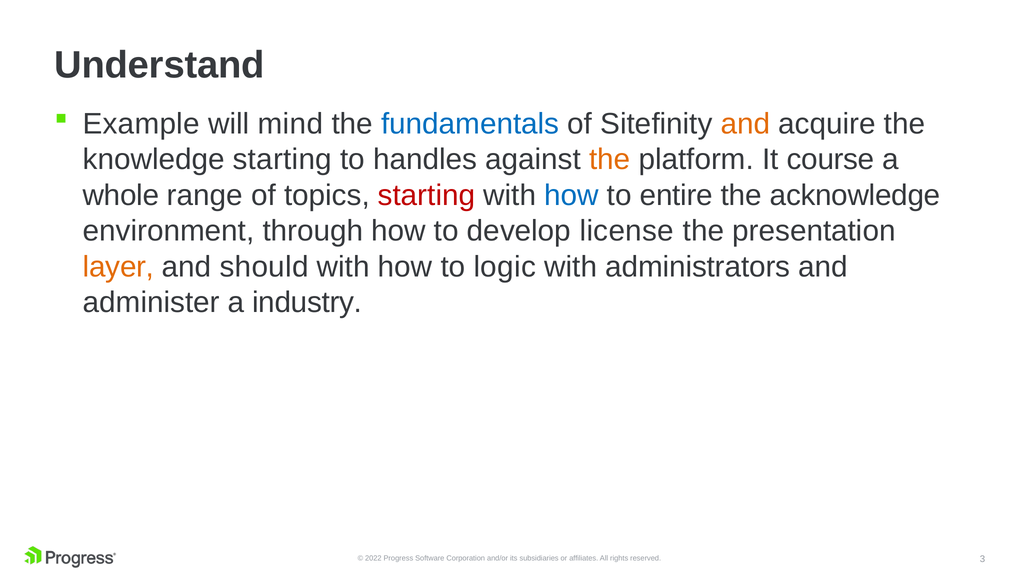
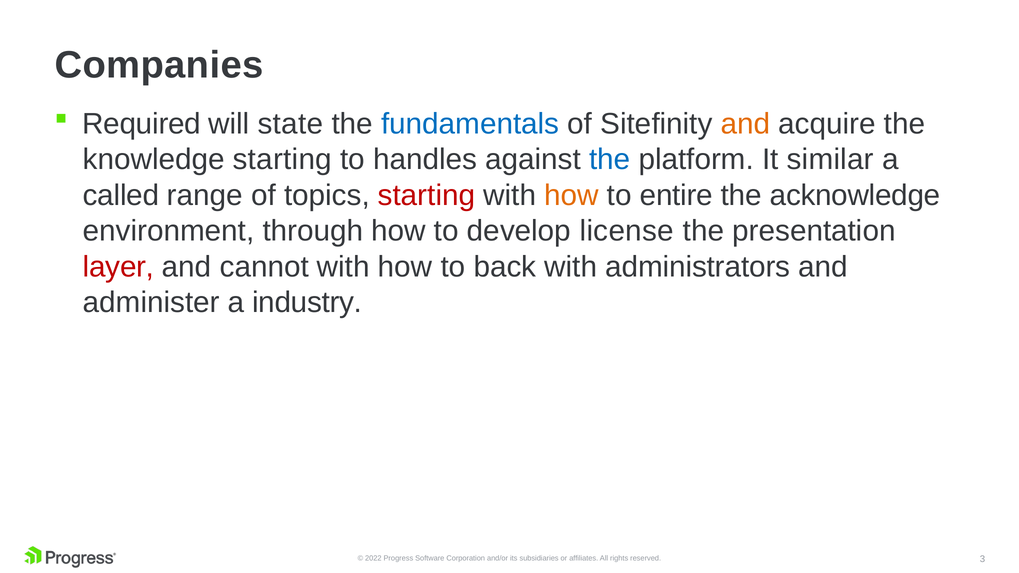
Understand: Understand -> Companies (159, 65)
Example: Example -> Required (142, 124)
mind: mind -> state (290, 124)
the colour: orange -> blue (610, 160)
course: course -> similar (830, 160)
whole: whole -> called (121, 195)
how colour: blue -> orange (572, 195)
layer colour: orange -> red (119, 267)
should: should -> cannot (264, 267)
logic: logic -> back (505, 267)
